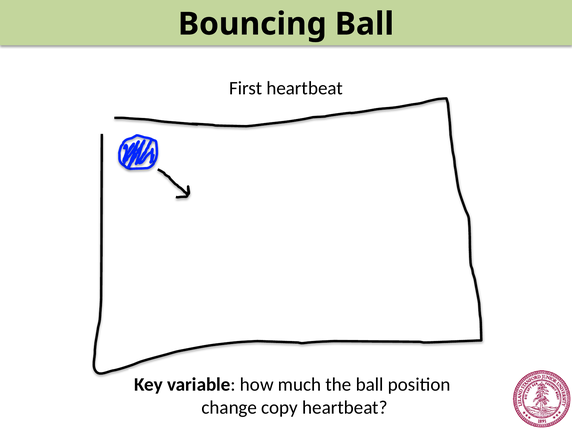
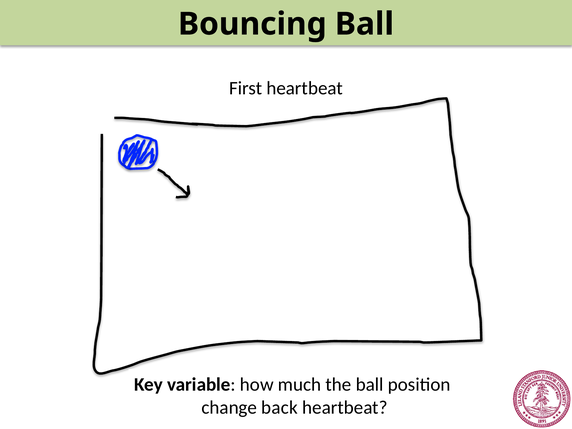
copy: copy -> back (279, 407)
